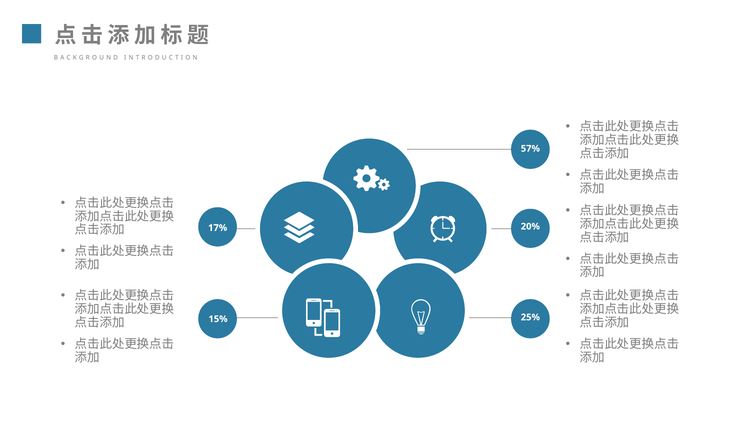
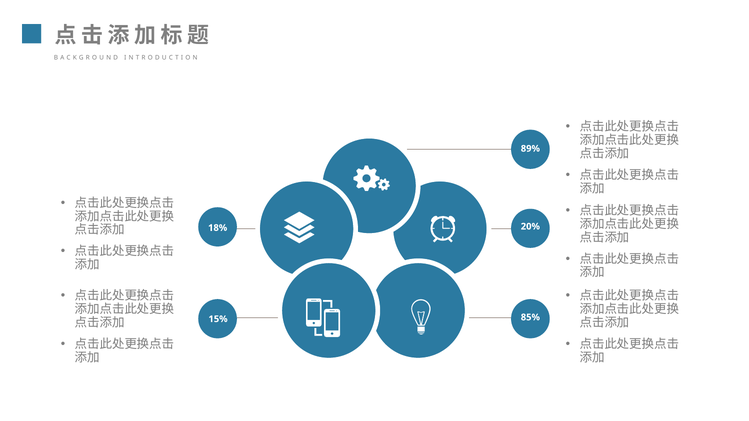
57%: 57% -> 89% (530, 149)
17%: 17% -> 18% (218, 228)
25%: 25% -> 85% (530, 317)
